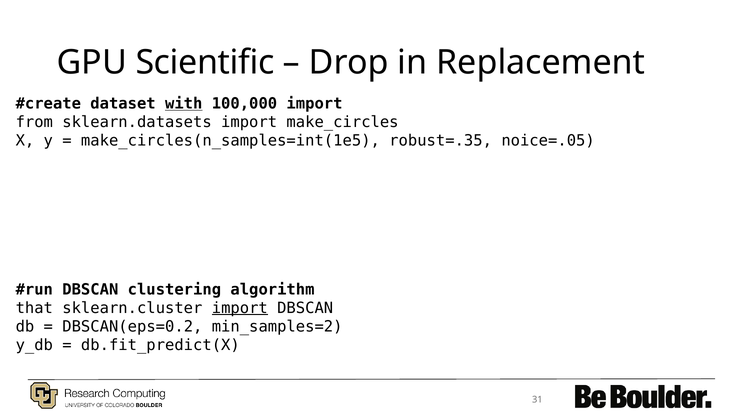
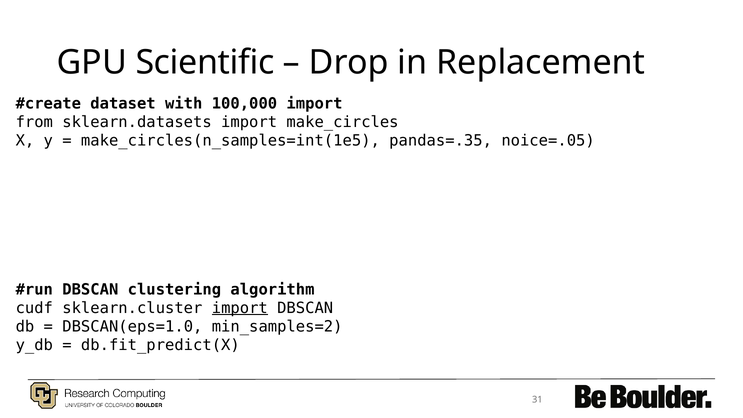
with underline: present -> none (184, 104)
robust=.35: robust=.35 -> pandas=.35 (441, 141)
that: that -> cudf (34, 308)
DBSCAN(eps=0.2: DBSCAN(eps=0.2 -> DBSCAN(eps=1.0 (132, 327)
